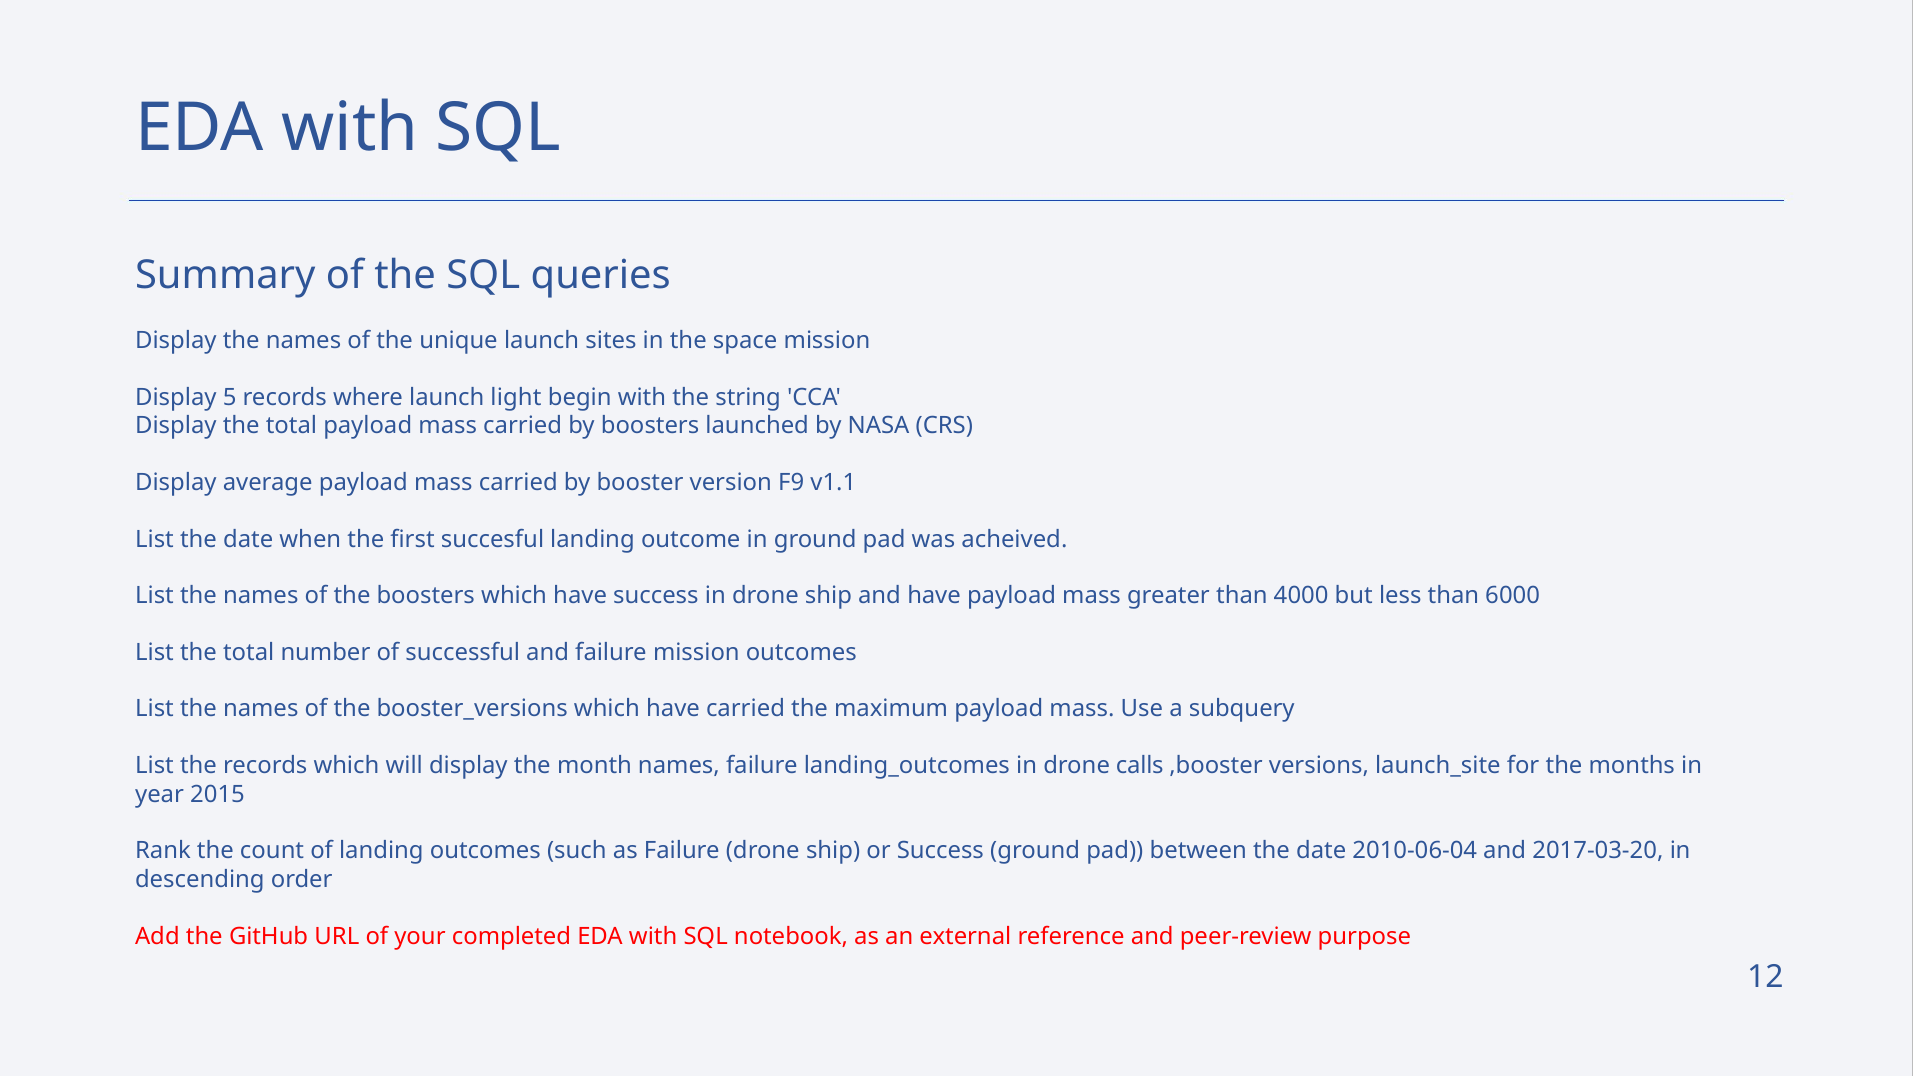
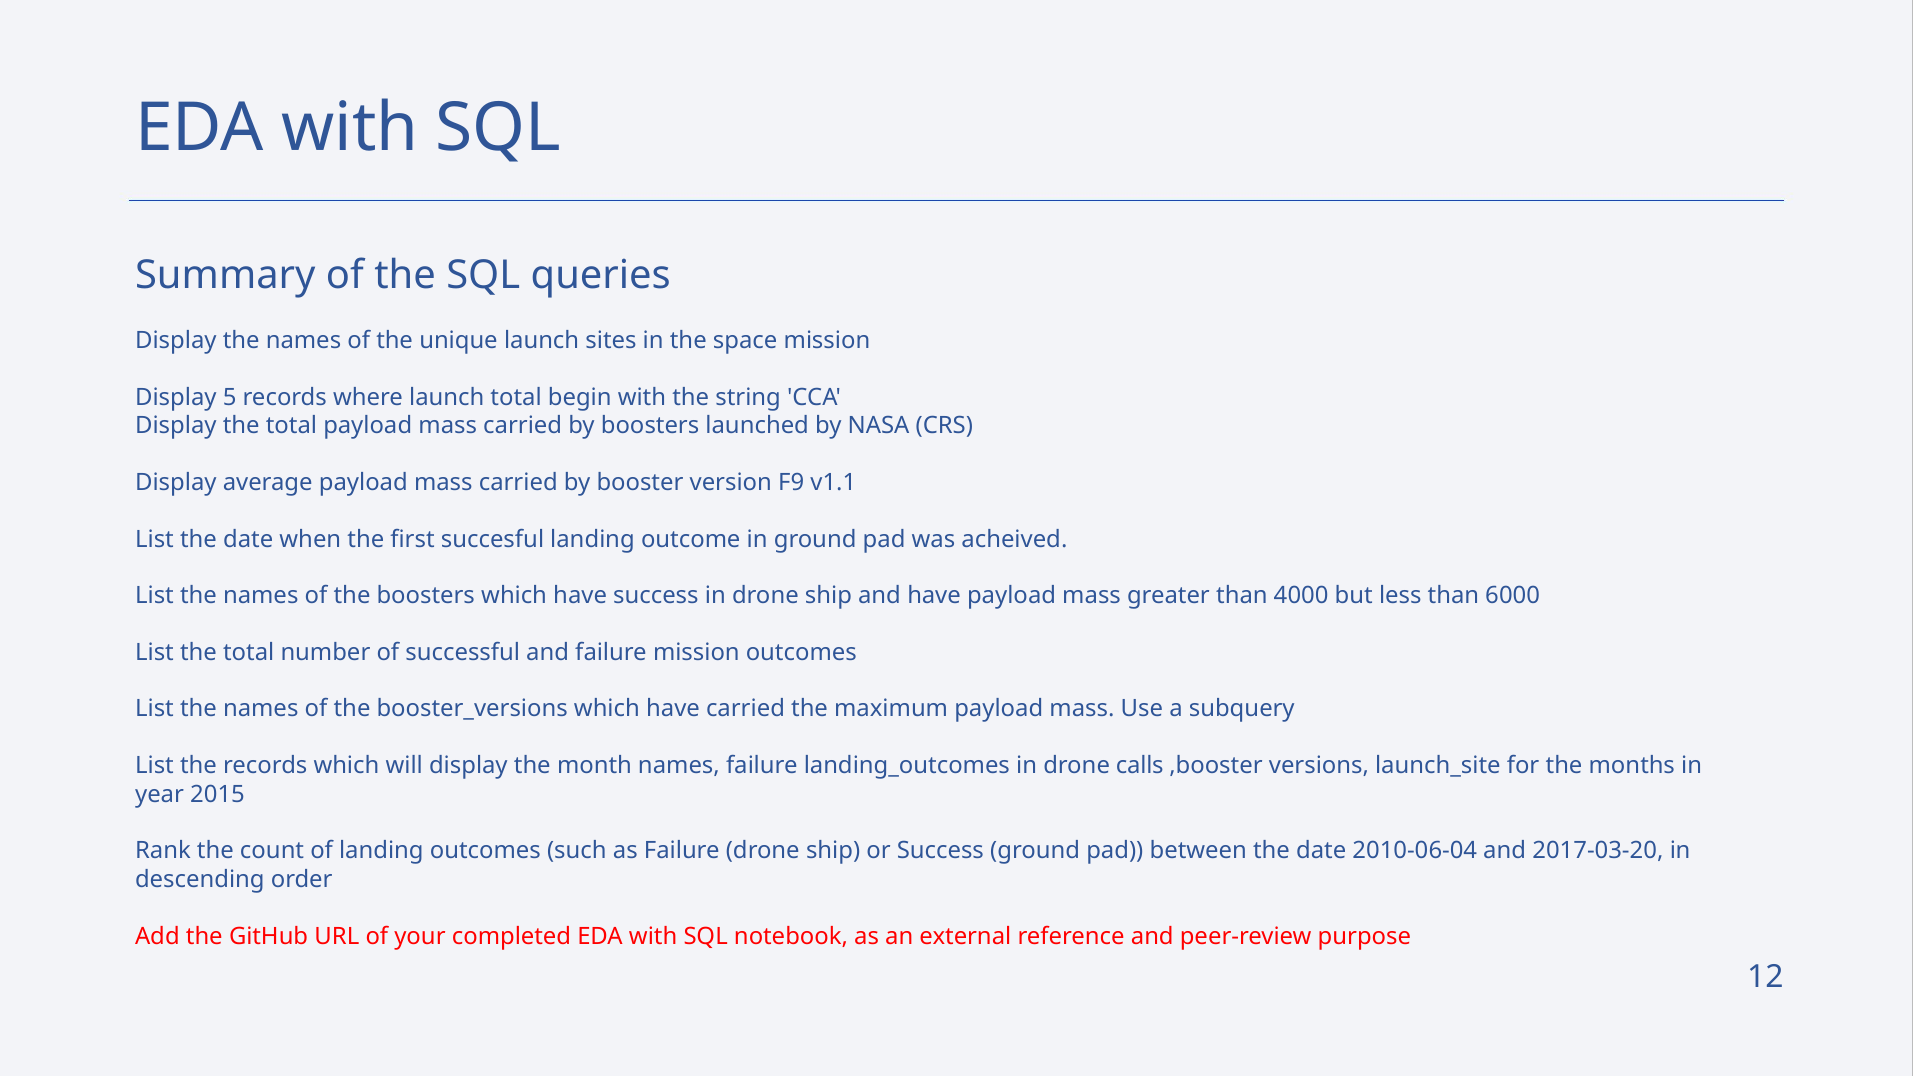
launch light: light -> total (516, 397)
